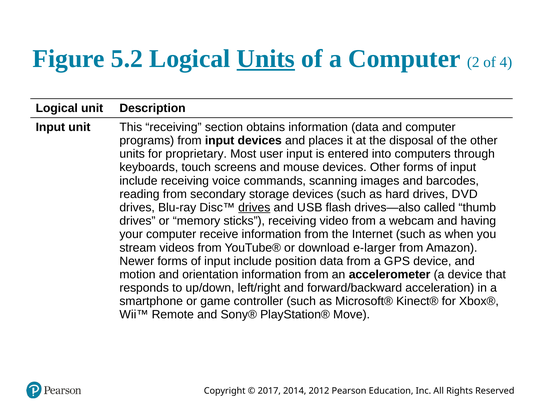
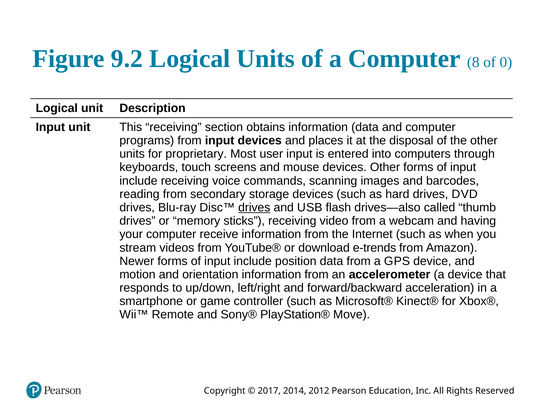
5.2: 5.2 -> 9.2 (127, 59)
Units underline: present -> none (266, 59)
2: 2 -> 8 (473, 62)
4: 4 -> 0 (506, 62)
e-larger: e-larger -> e-trends (375, 248)
